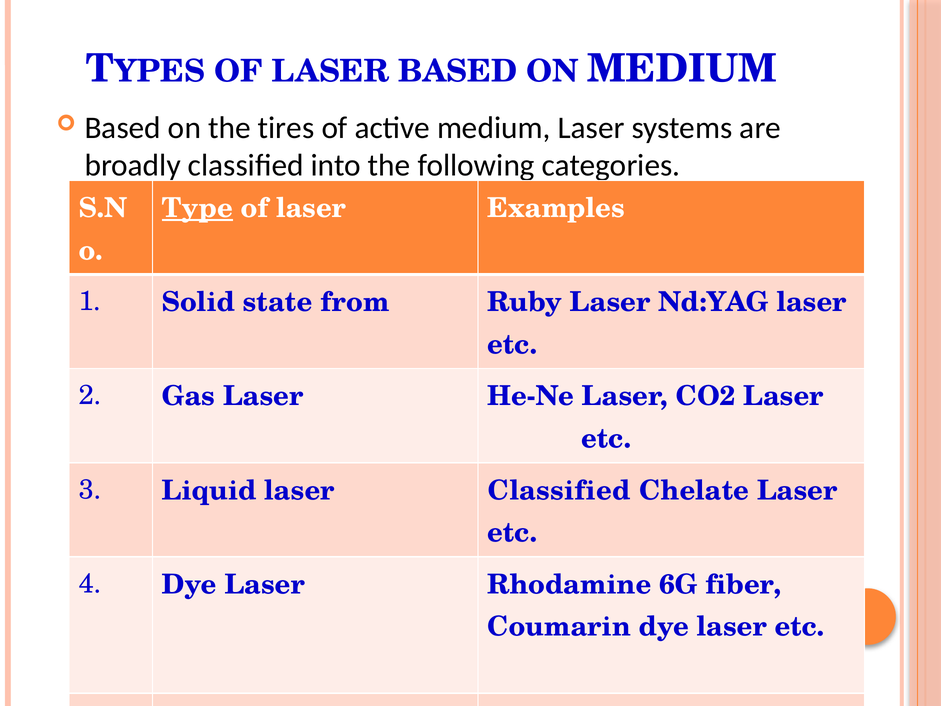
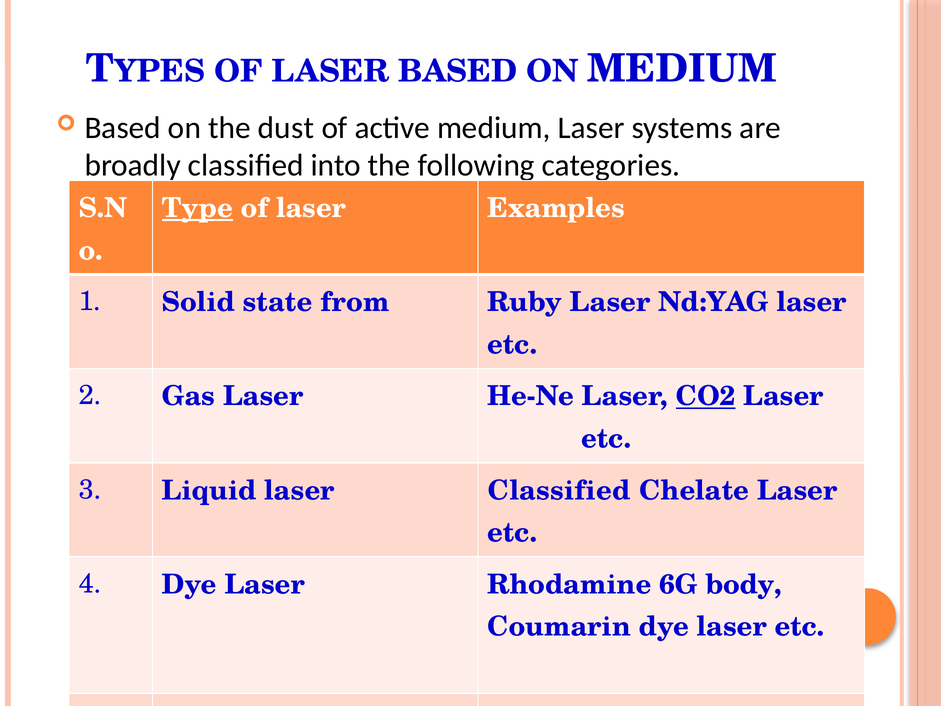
tires: tires -> dust (286, 128)
CO2 underline: none -> present (706, 396)
fiber: fiber -> body (744, 584)
